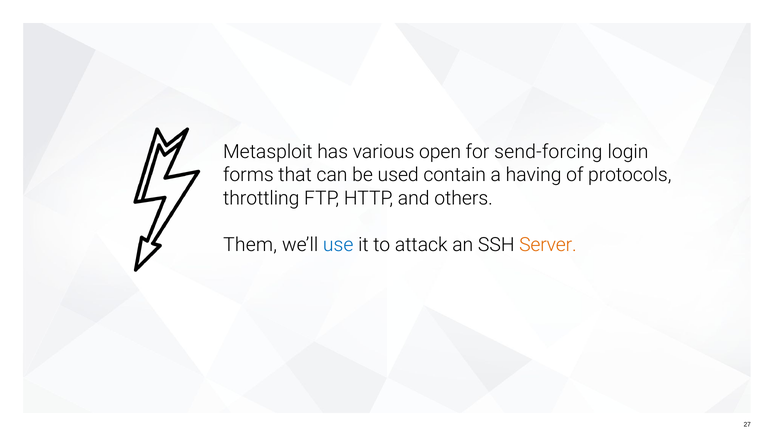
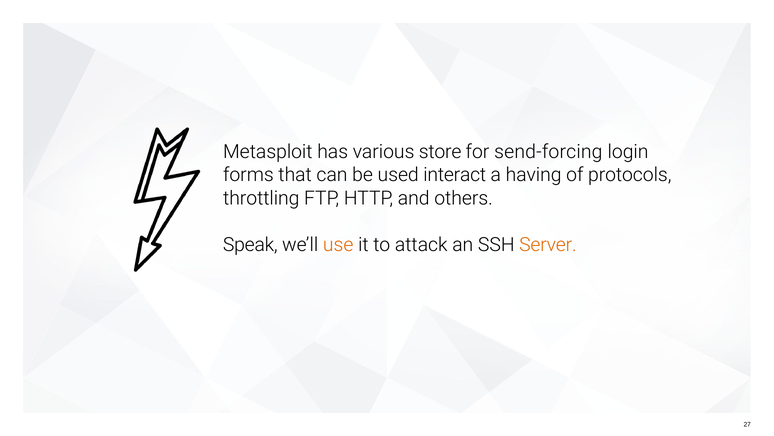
open: open -> store (440, 152)
contain: contain -> interact (455, 175)
Them: Them -> Speak (250, 244)
use colour: blue -> orange (338, 244)
